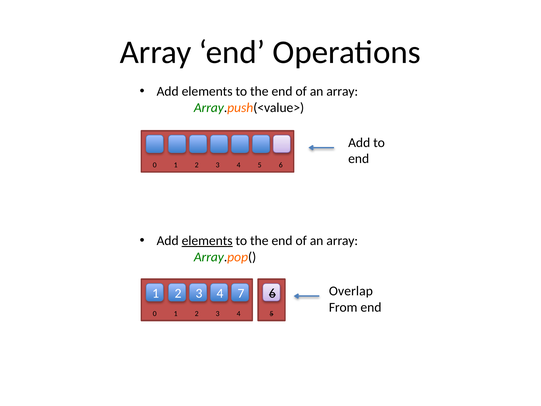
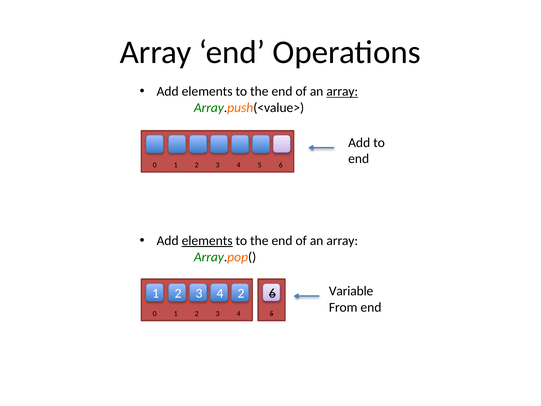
array underline: none -> present (342, 91)
4 7: 7 -> 2 (241, 293)
Overlap: Overlap -> Variable (351, 291)
